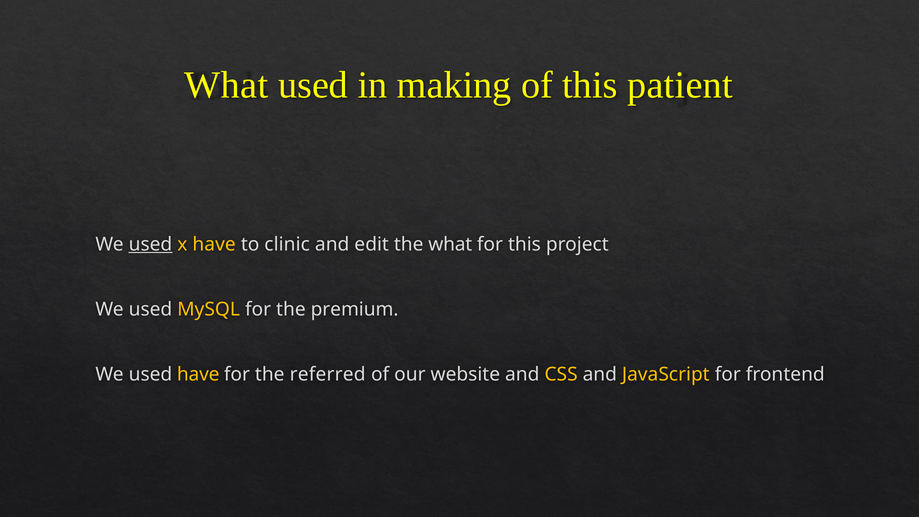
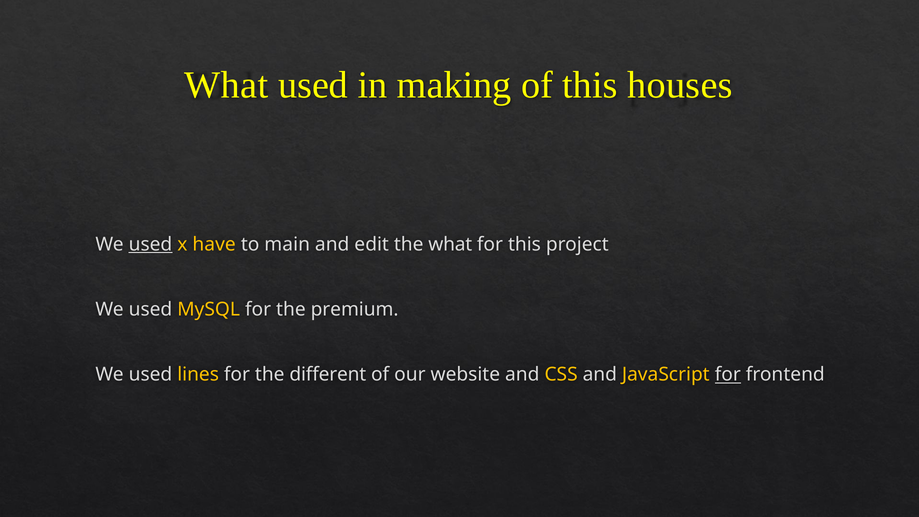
patient: patient -> houses (680, 85)
clinic: clinic -> main (287, 244)
used have: have -> lines (198, 375)
referred: referred -> different (328, 375)
for underline: none -> present (728, 375)
